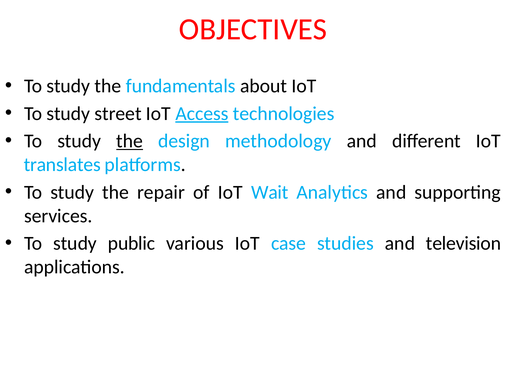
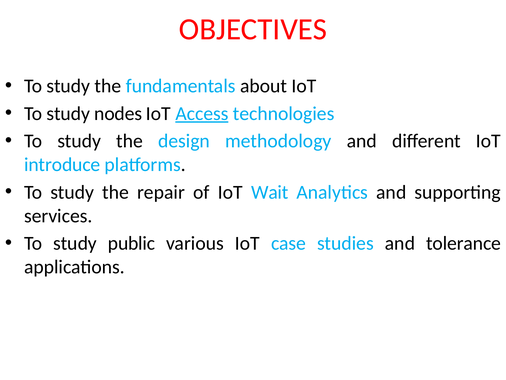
street: street -> nodes (118, 113)
the underline: present -> none (130, 141)
translates: translates -> introduce (62, 164)
television: television -> tolerance (464, 243)
